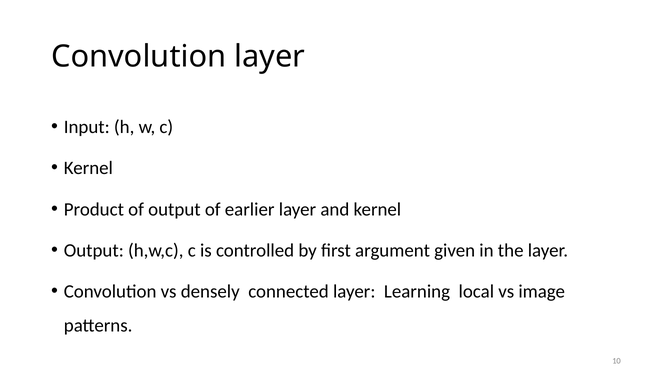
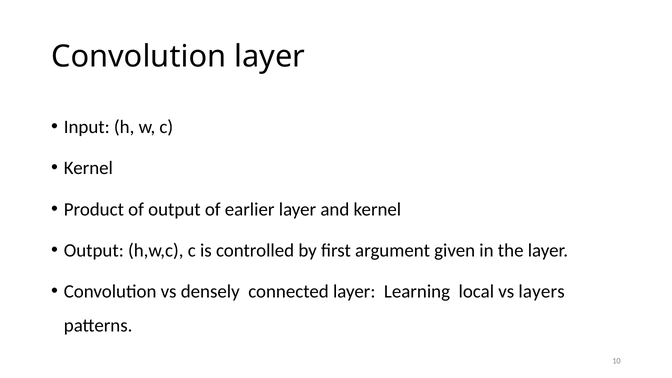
image: image -> layers (542, 291)
